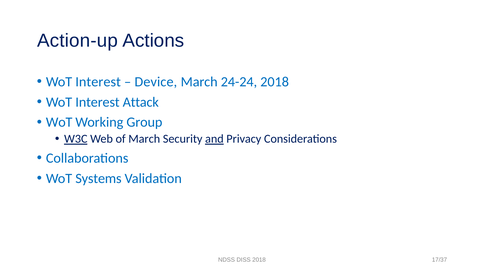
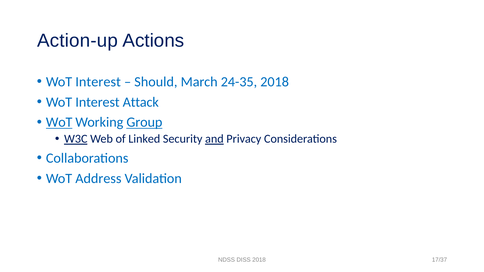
Device: Device -> Should (156, 82)
24-24: 24-24 -> 24-35 (239, 82)
WoT underline: none -> present (59, 122)
Group underline: none -> present (144, 122)
of March: March -> Linked (144, 139)
Systems: Systems -> Address (98, 179)
